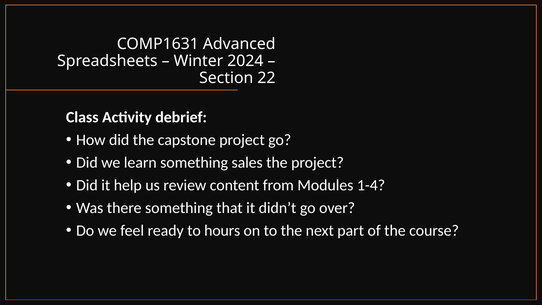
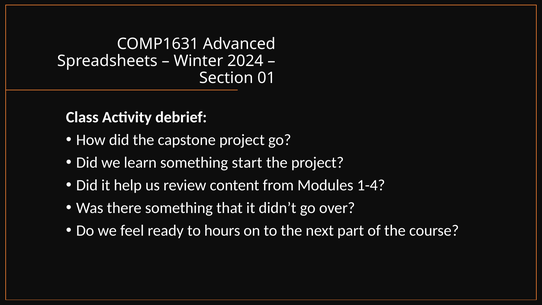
22: 22 -> 01 (266, 78)
sales: sales -> start (247, 162)
